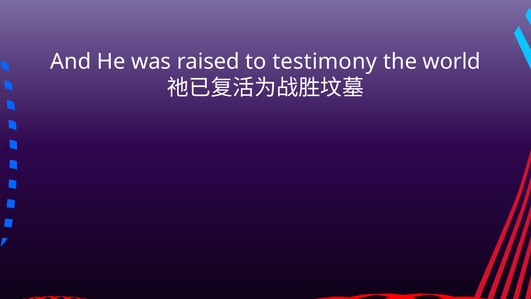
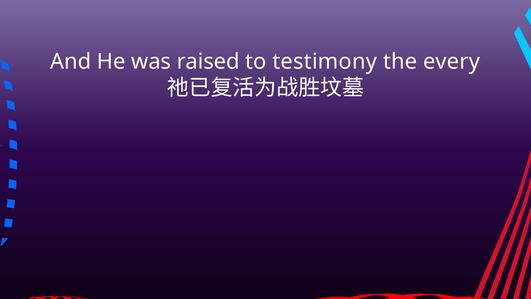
world: world -> every (451, 61)
